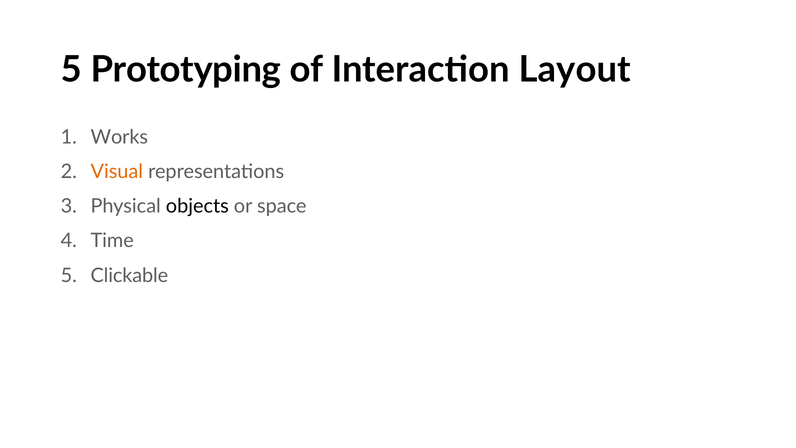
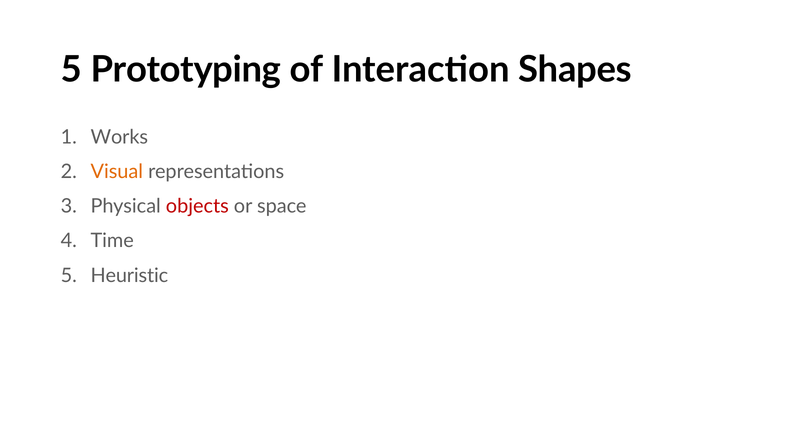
Layout: Layout -> Shapes (575, 70)
objects colour: black -> red (197, 206)
Clickable: Clickable -> Heuristic (129, 275)
